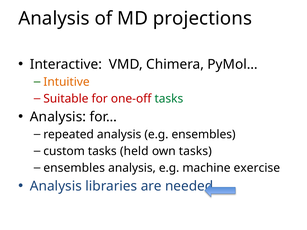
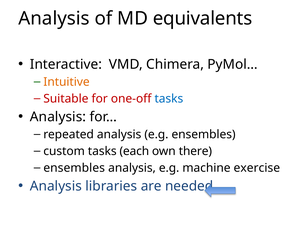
projections: projections -> equivalents (203, 18)
tasks colour: green -> blue (169, 99)
held: held -> each (134, 151)
own tasks: tasks -> there (195, 151)
